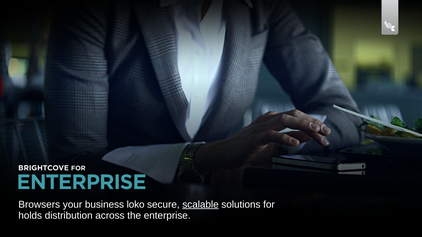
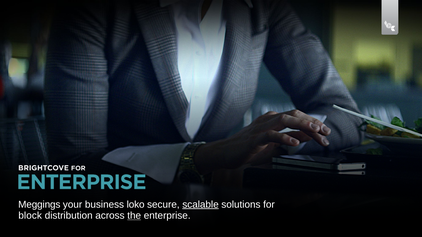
Browsers: Browsers -> Meggings (39, 205)
holds: holds -> block (30, 216)
the underline: none -> present (134, 216)
